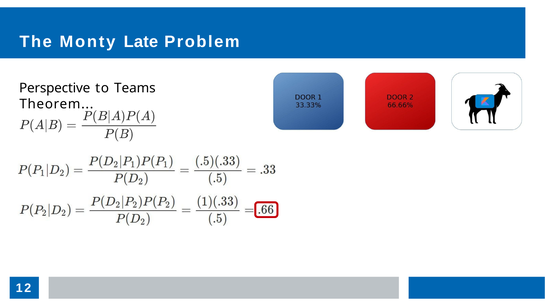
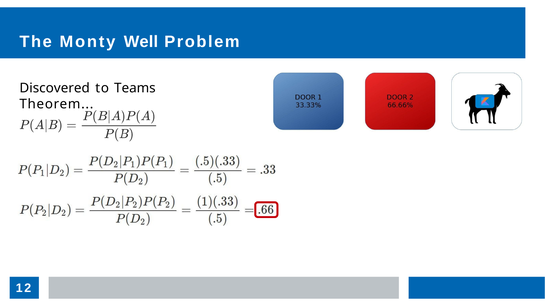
Late: Late -> Well (141, 42)
Perspective: Perspective -> Discovered (55, 88)
